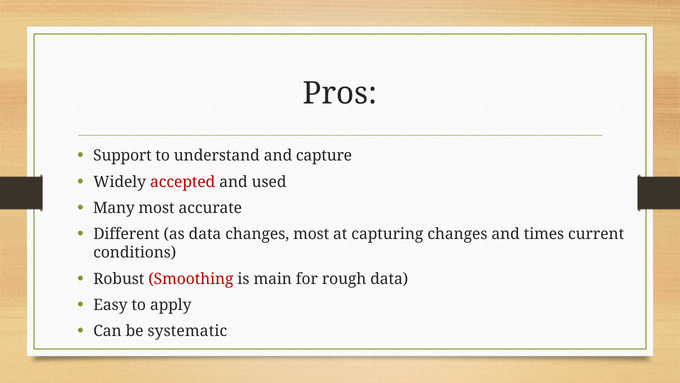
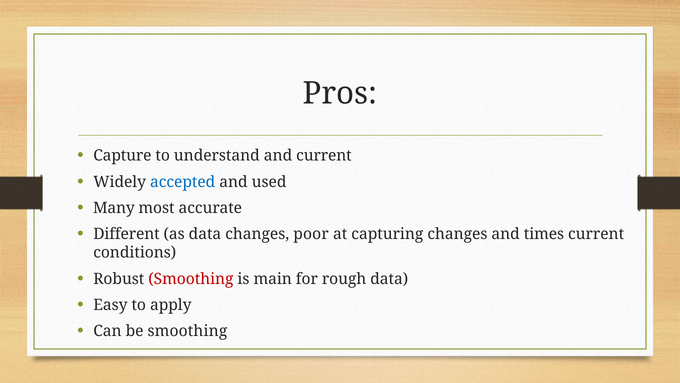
Support: Support -> Capture (122, 156)
and capture: capture -> current (324, 156)
accepted colour: red -> blue (183, 182)
changes most: most -> poor (311, 234)
be systematic: systematic -> smoothing (187, 331)
